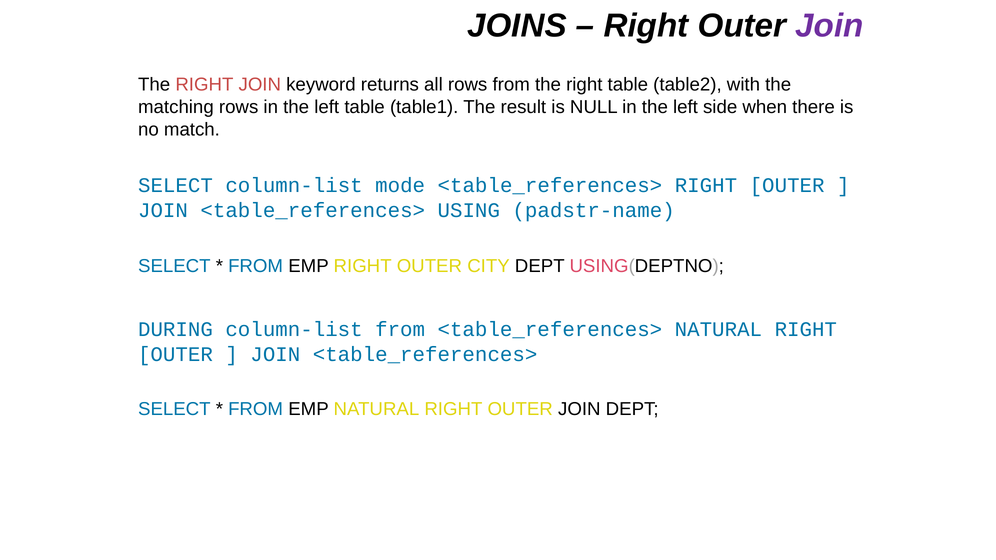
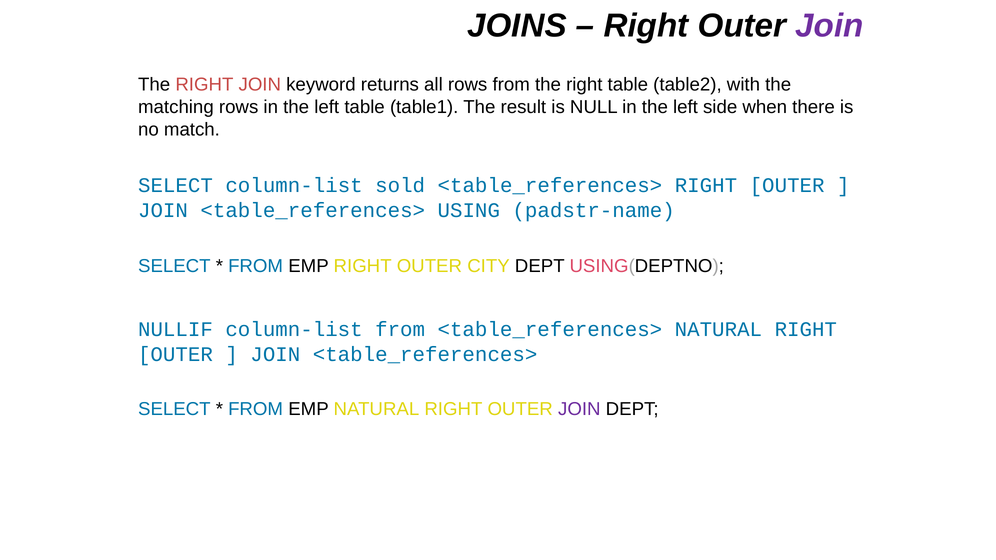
mode: mode -> sold (400, 186)
DURING: DURING -> NULLIF (175, 330)
JOIN colour: black -> purple (579, 409)
